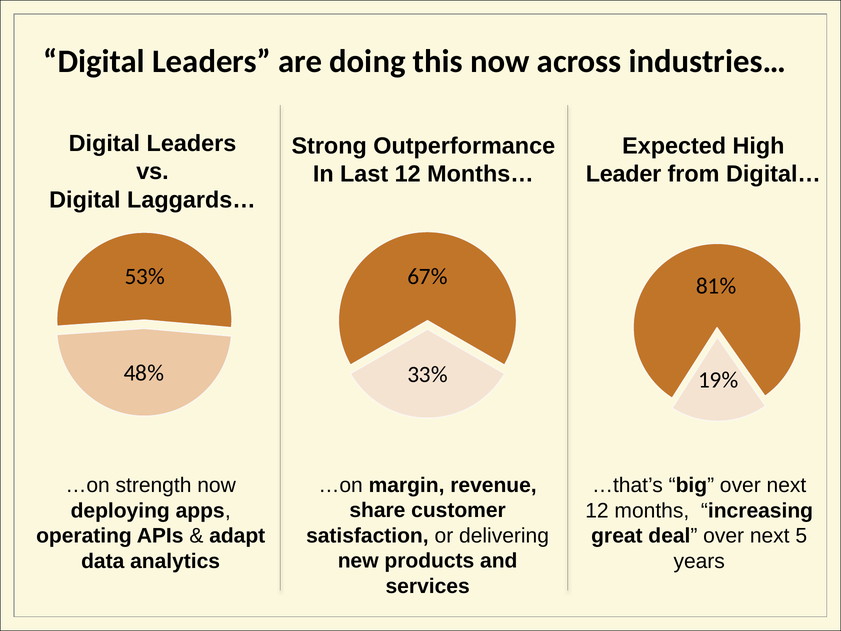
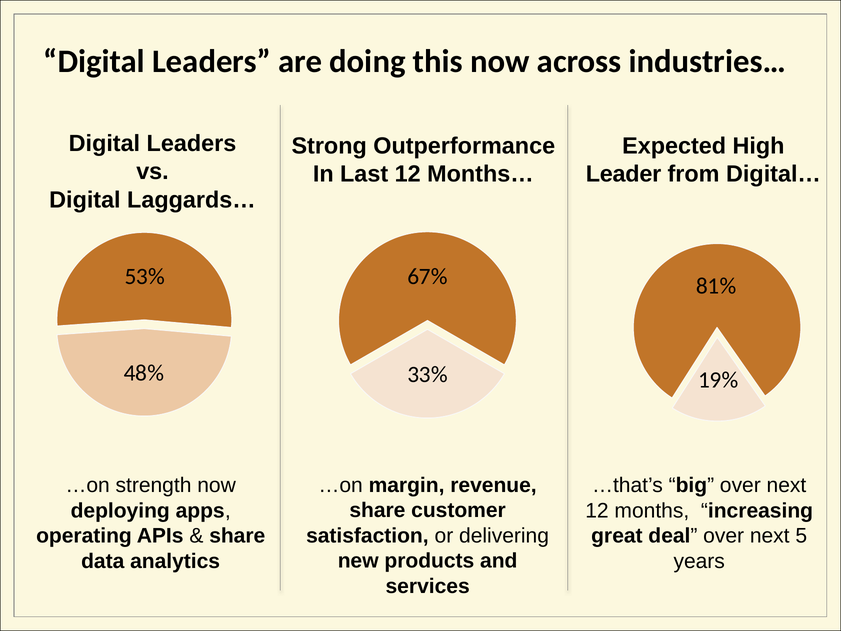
adapt: adapt -> share (237, 536)
